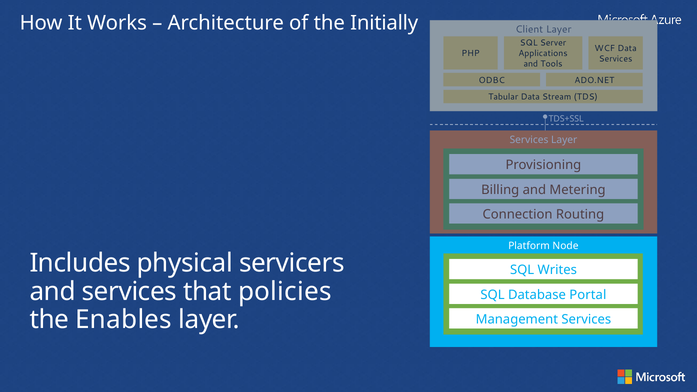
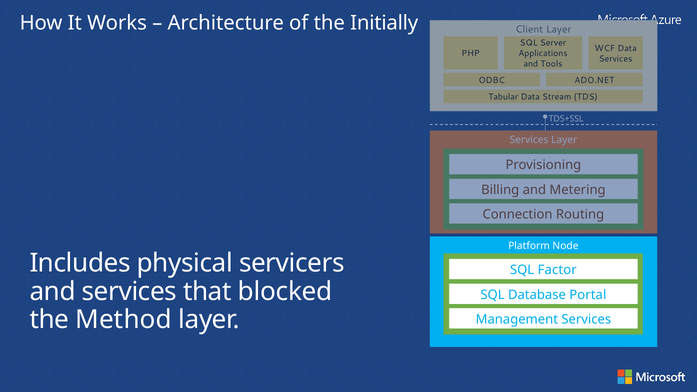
Writes: Writes -> Factor (557, 270)
policies: policies -> blocked (285, 292)
Enables: Enables -> Method (124, 320)
